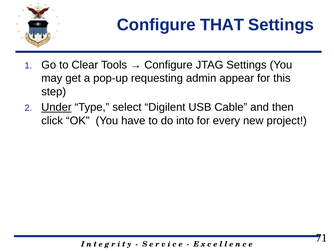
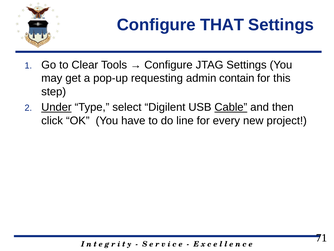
appear: appear -> contain (237, 78)
Cable underline: none -> present (231, 107)
into: into -> line (185, 120)
